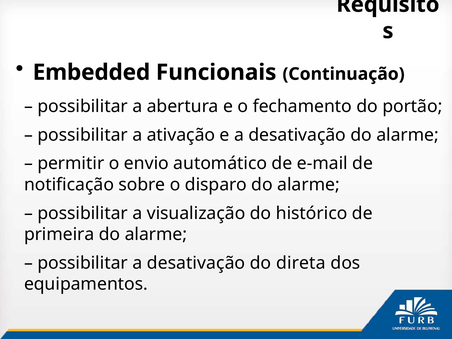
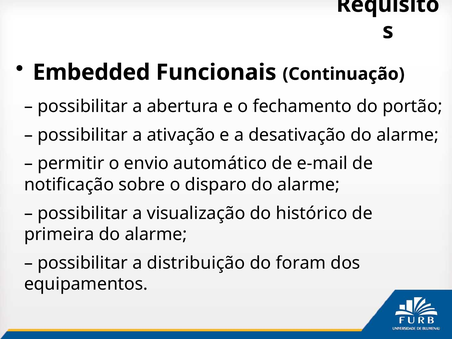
possibilitar a desativação: desativação -> distribuição (196, 263)
direta: direta -> foram (301, 263)
